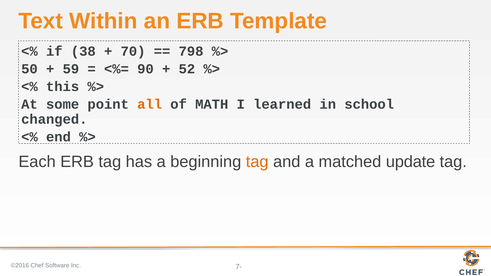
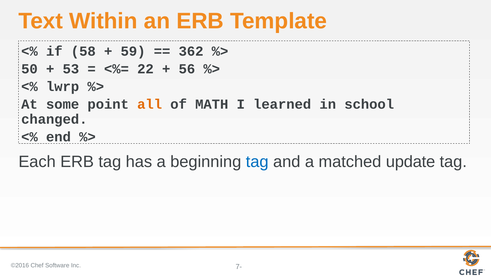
38: 38 -> 58 (83, 51)
70: 70 -> 59 (133, 51)
798: 798 -> 362 (191, 51)
59: 59 -> 53 (71, 69)
90: 90 -> 22 (145, 69)
52: 52 -> 56 (187, 69)
this: this -> lwrp (63, 87)
tag colour: orange -> blue (257, 162)
